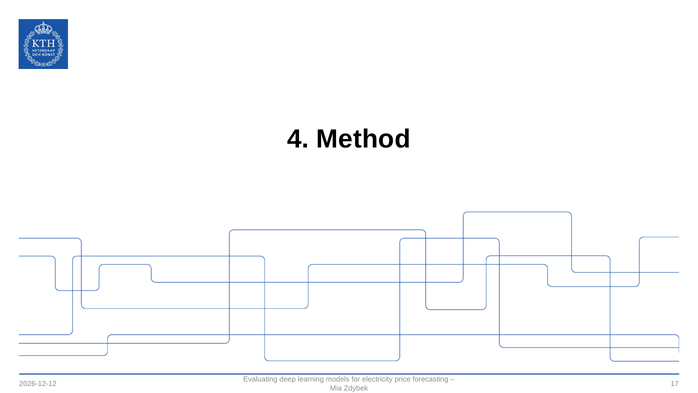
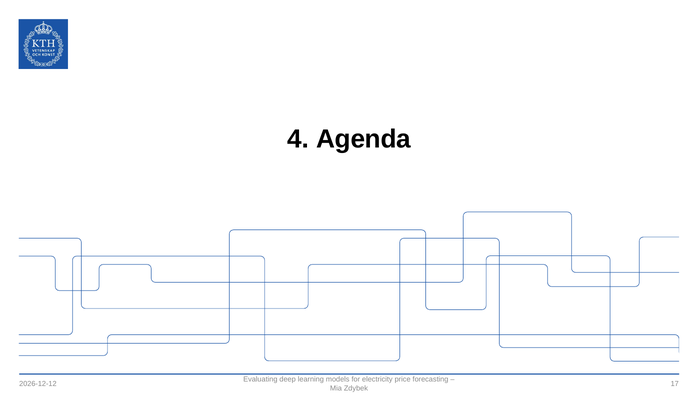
Method: Method -> Agenda (364, 139)
